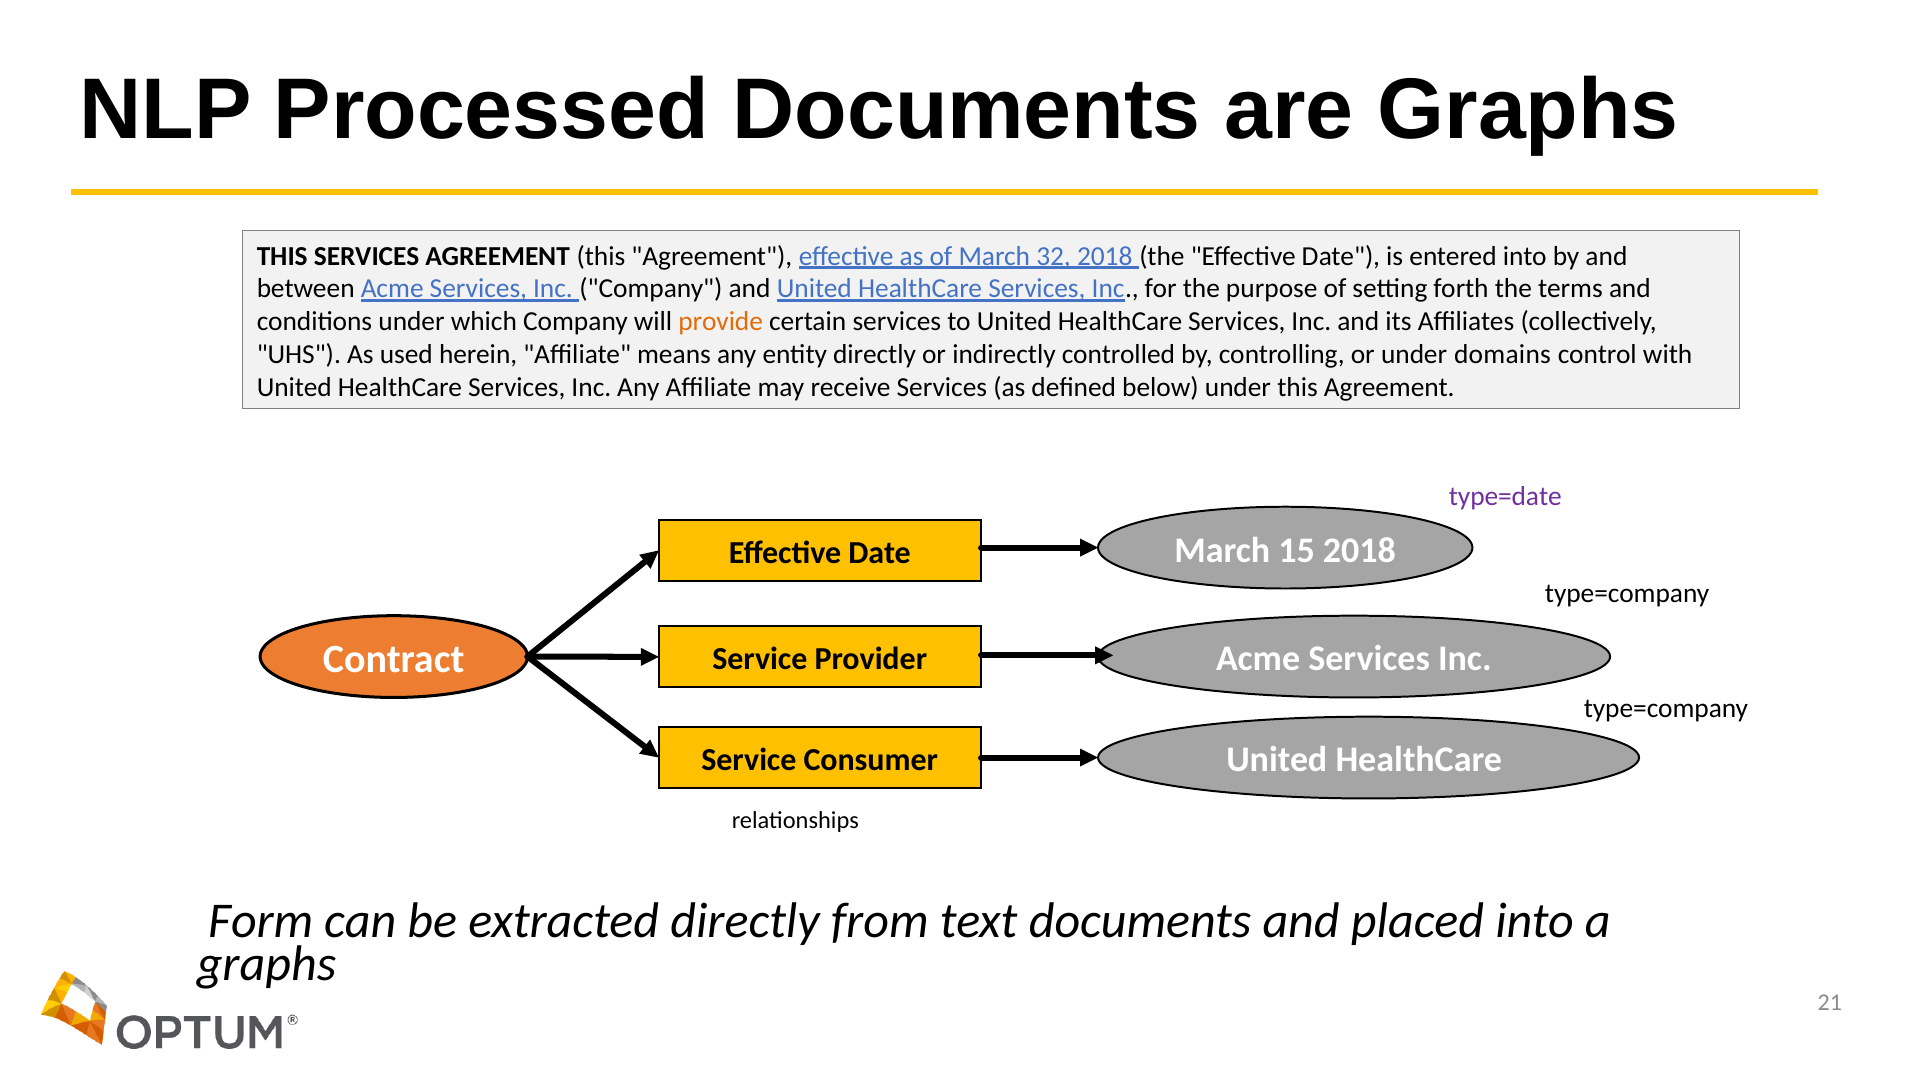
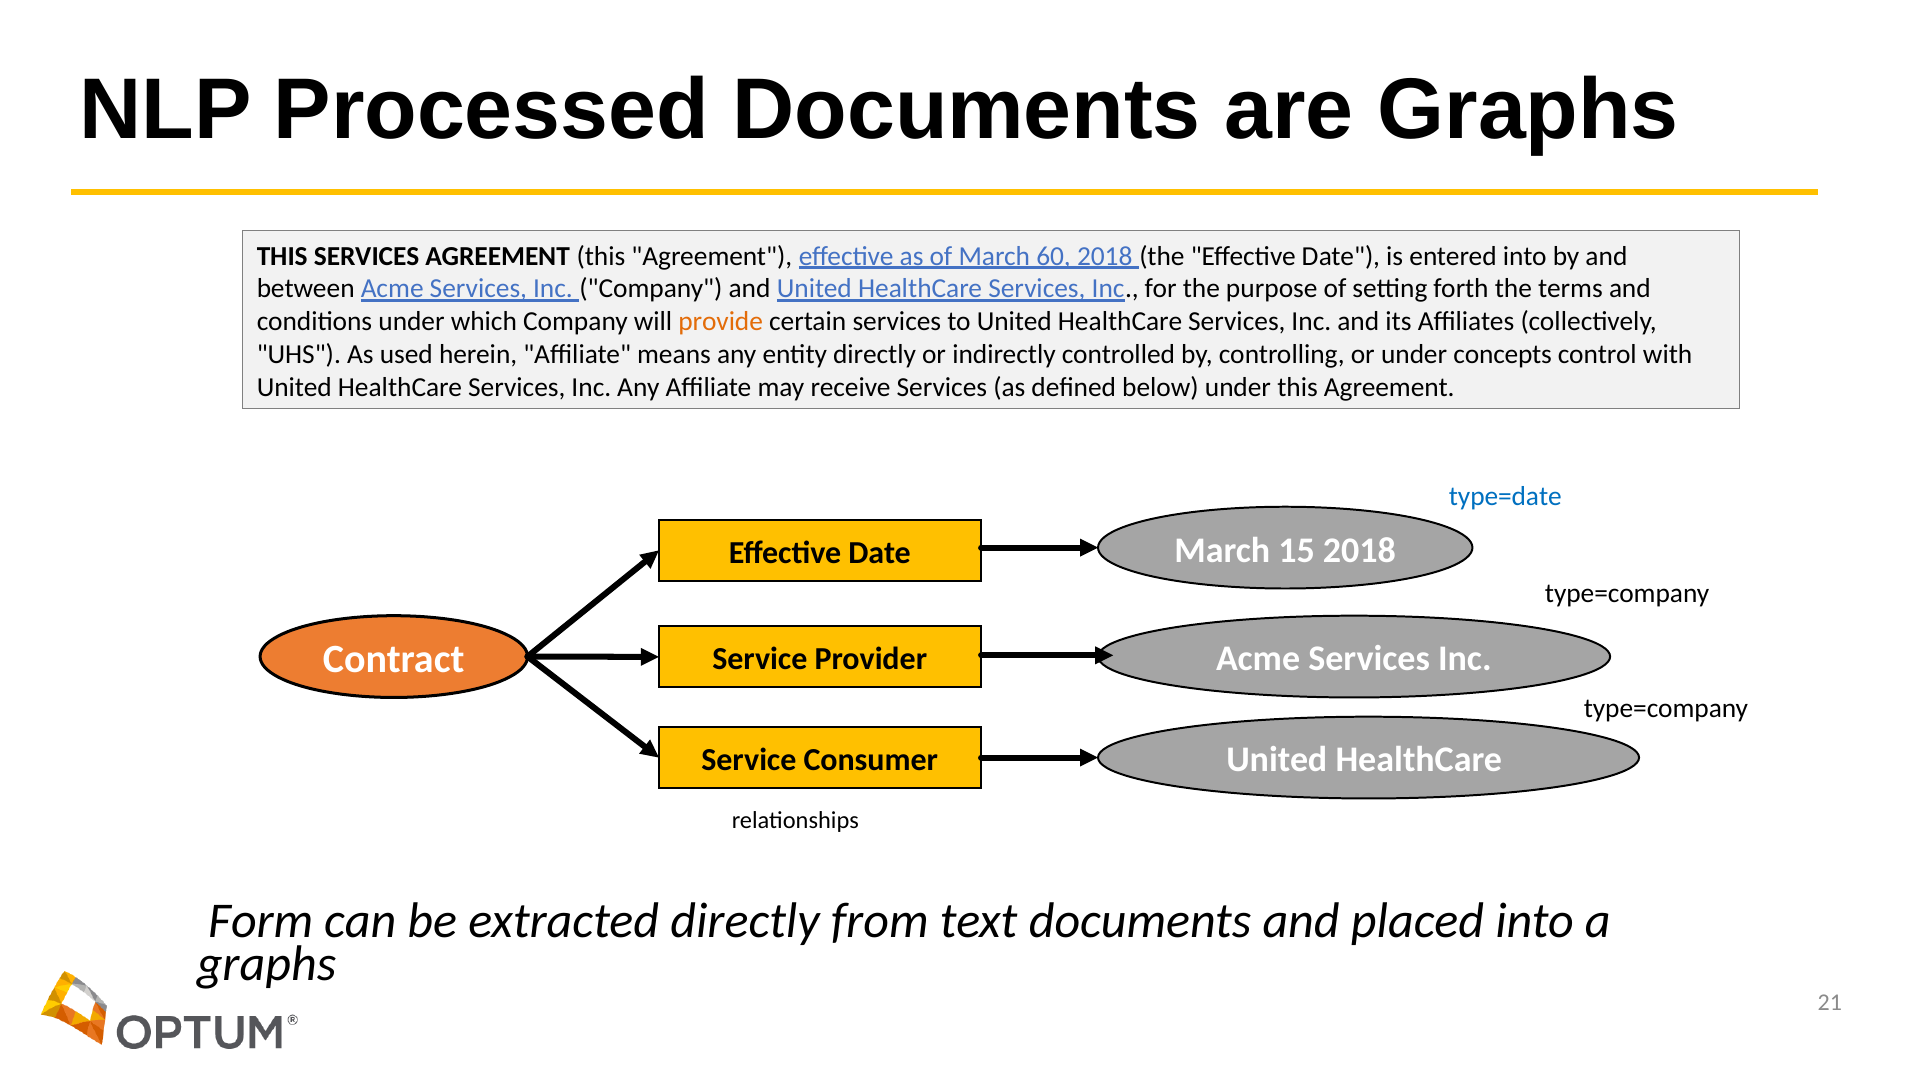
32: 32 -> 60 (1054, 256)
domains: domains -> concepts (1503, 354)
type=date colour: purple -> blue (1505, 497)
